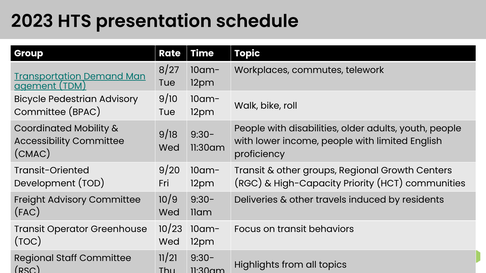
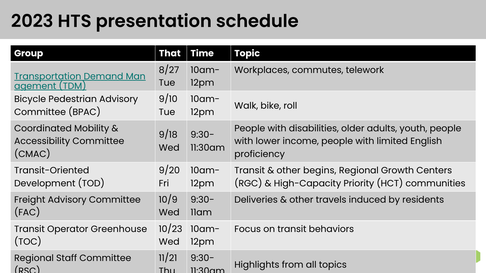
Rate: Rate -> That (170, 54)
groups: groups -> begins (320, 171)
